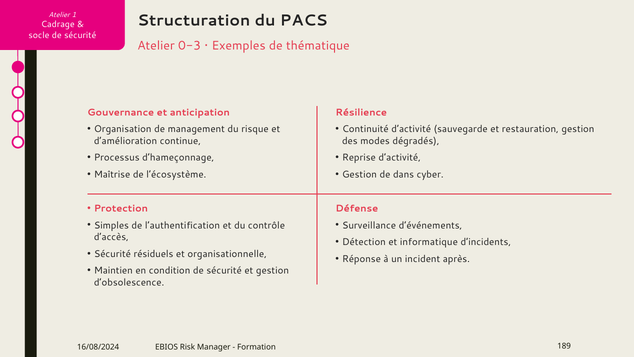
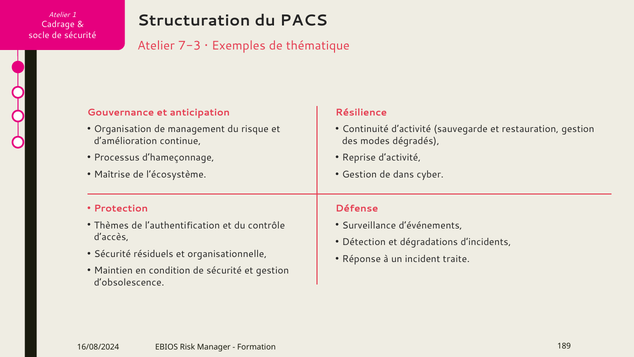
0-3: 0-3 -> 7-3 (190, 46)
Simples: Simples -> Thèmes (111, 225)
informatique: informatique -> dégradations (429, 242)
après: après -> traite (456, 259)
